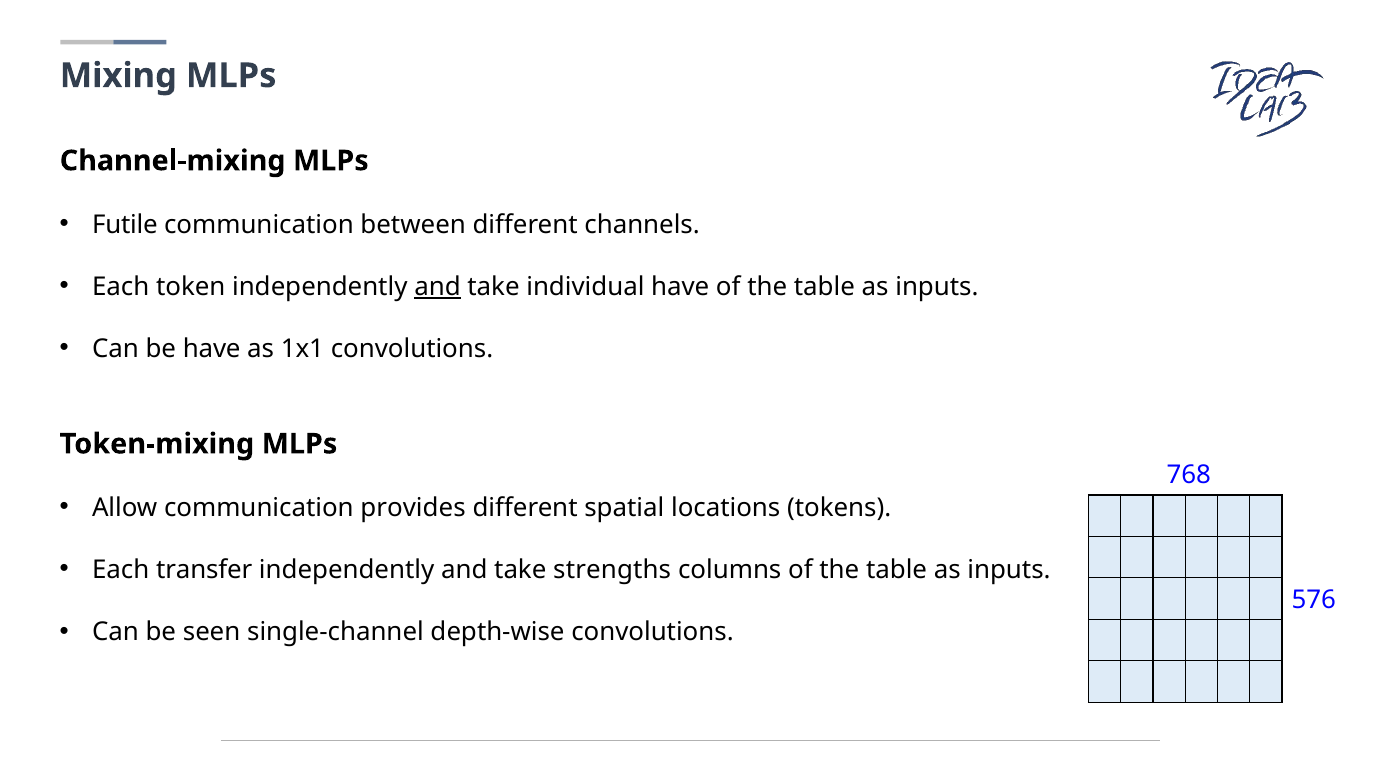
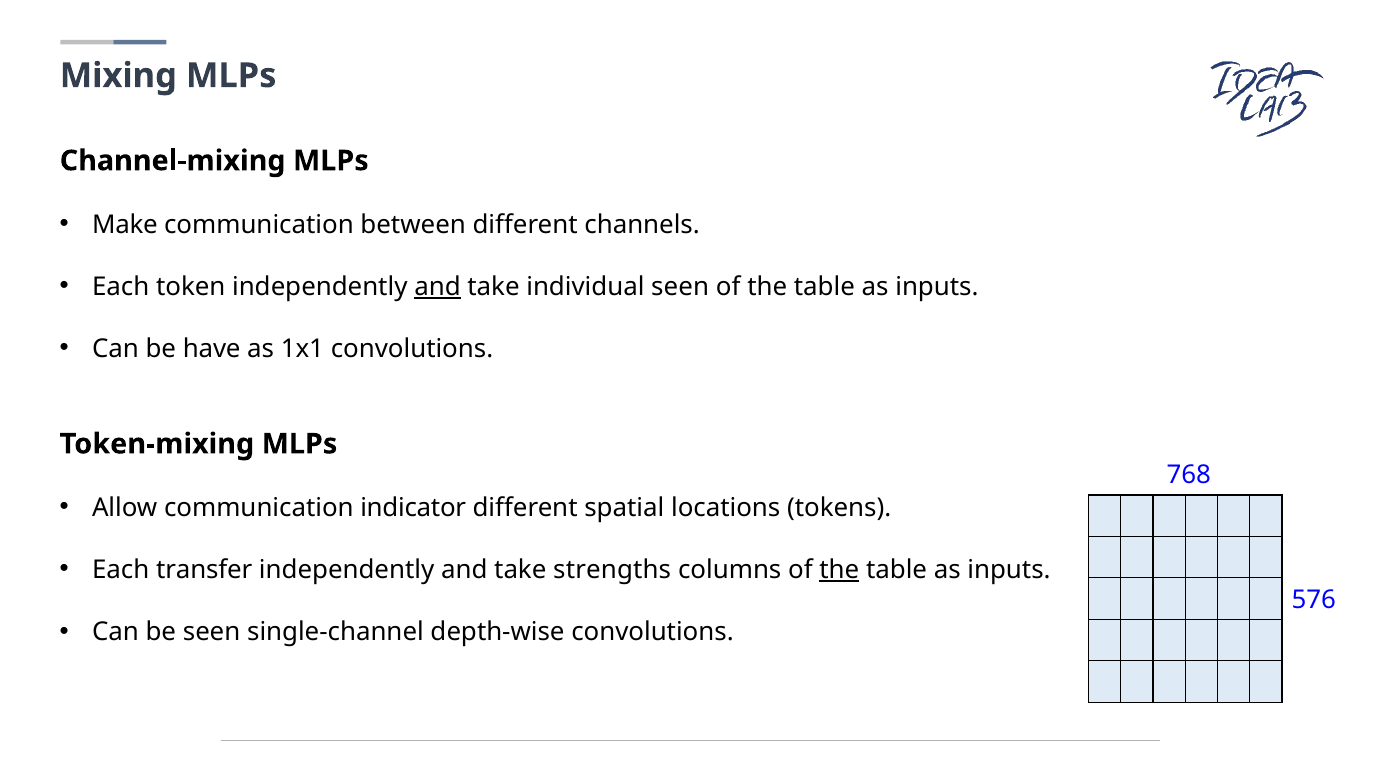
Futile: Futile -> Make (125, 224)
individual have: have -> seen (680, 287)
provides: provides -> indicator (413, 508)
the underline: none -> present (839, 570)
